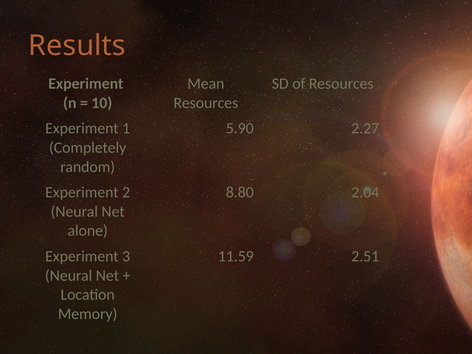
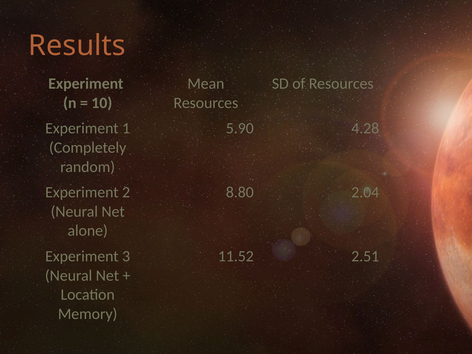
2.27: 2.27 -> 4.28 (365, 128)
11.59: 11.59 -> 11.52 (236, 256)
